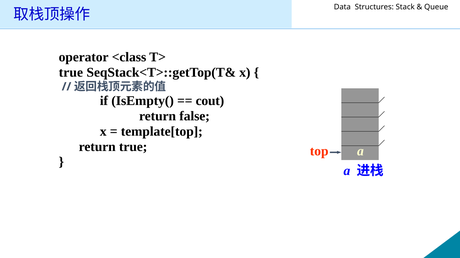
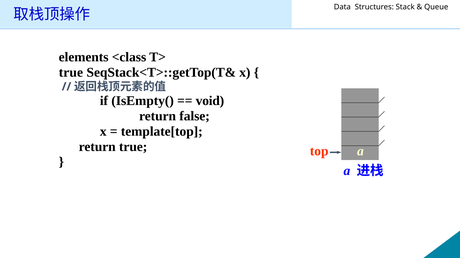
operator: operator -> elements (84, 57)
cout: cout -> void (210, 101)
